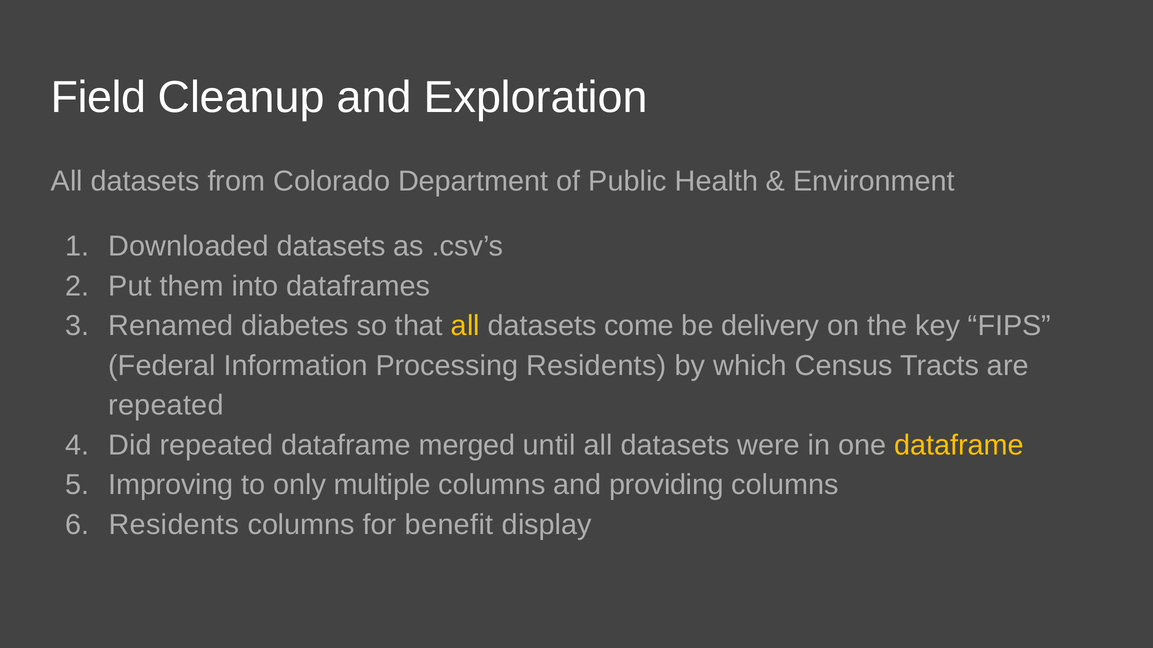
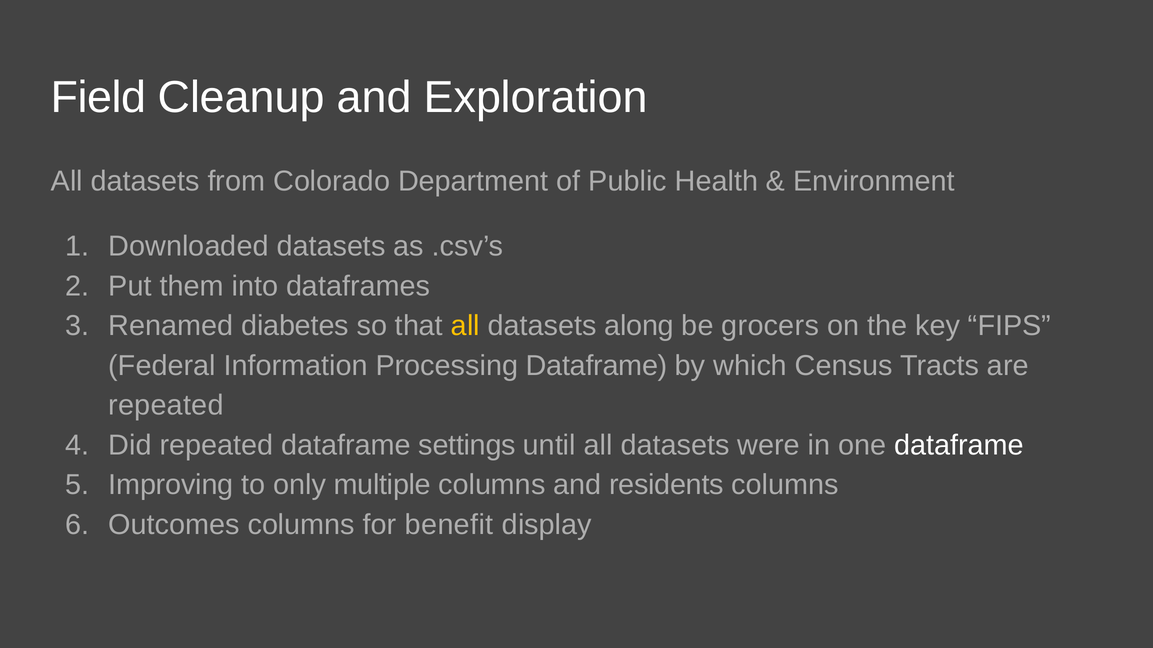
come: come -> along (639, 326)
delivery: delivery -> grocers (770, 326)
Processing Residents: Residents -> Dataframe (597, 366)
merged: merged -> settings (467, 446)
dataframe colour: yellow -> white (959, 446)
providing: providing -> residents (666, 485)
Residents: Residents -> Outcomes (174, 525)
